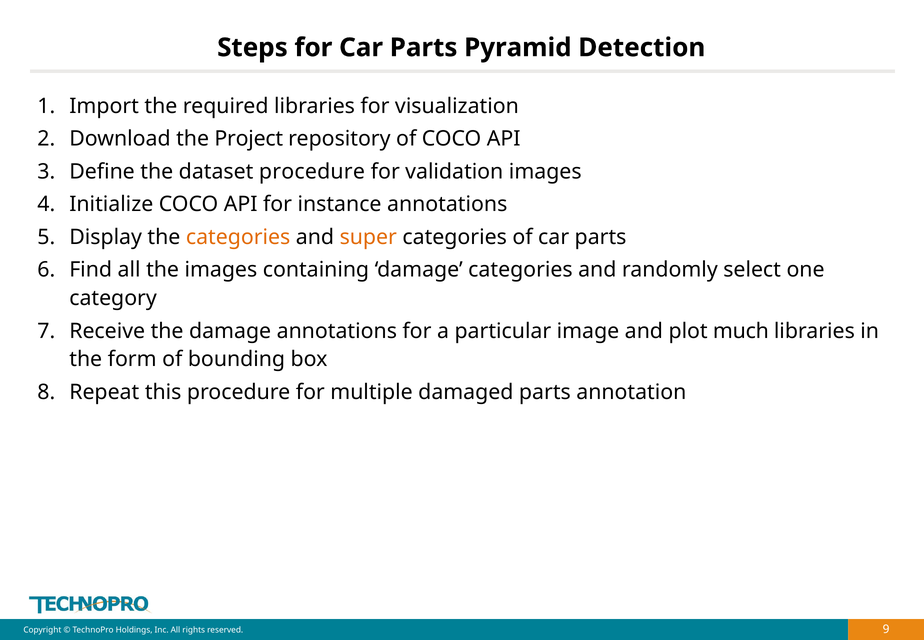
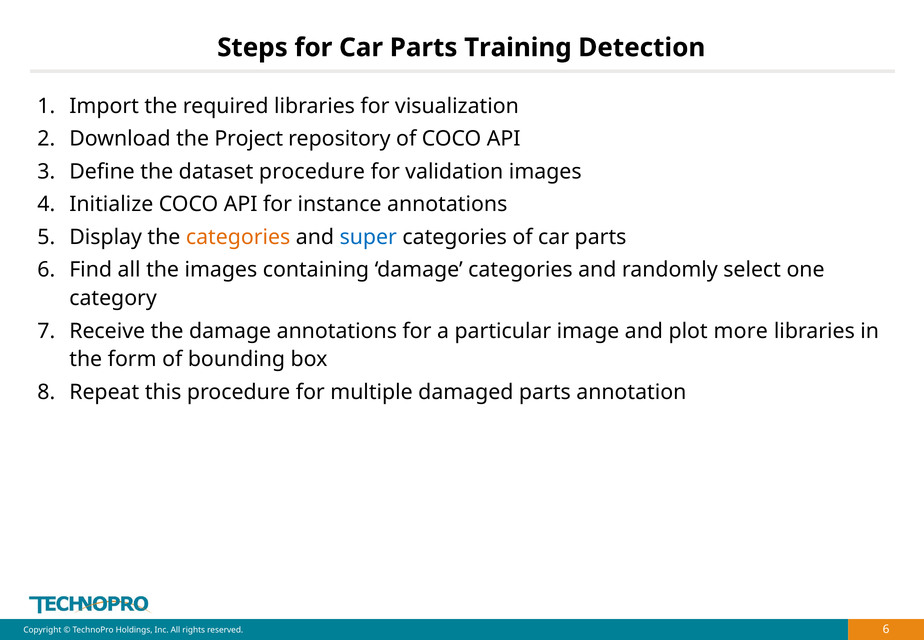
Pyramid: Pyramid -> Training (518, 48)
super colour: orange -> blue (368, 237)
much: much -> more (741, 331)
9: 9 -> 6 (886, 629)
